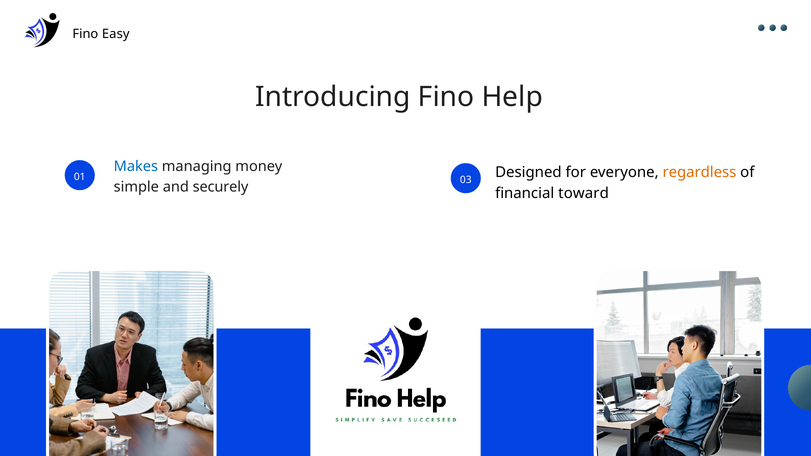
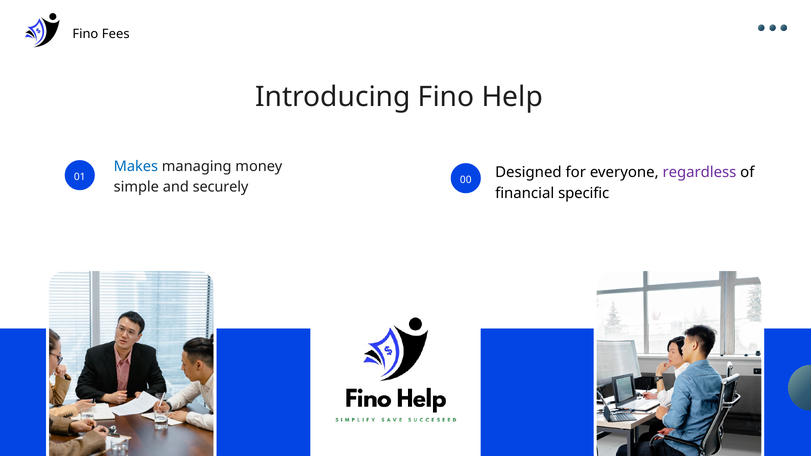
Easy: Easy -> Fees (116, 34)
regardless colour: orange -> purple (699, 172)
03: 03 -> 00 (466, 180)
toward: toward -> specific (584, 193)
